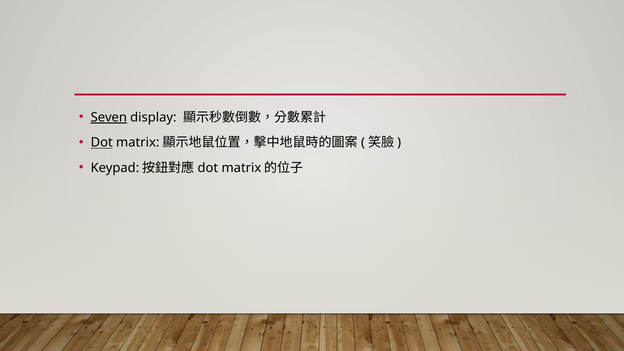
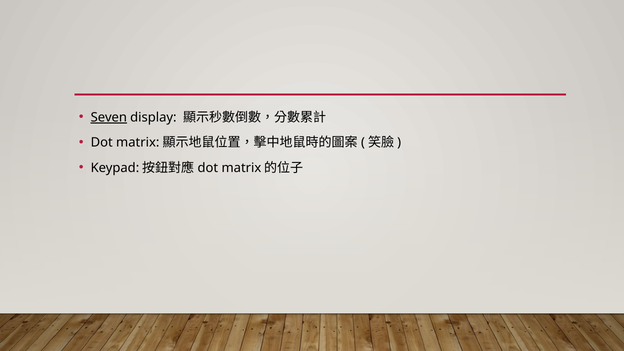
Dot underline: present -> none (102, 143)
